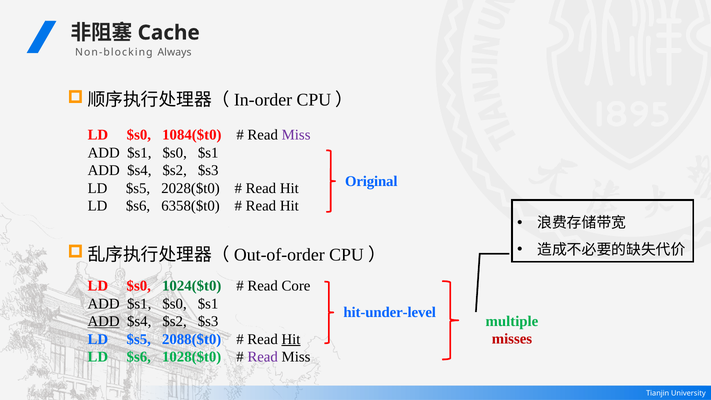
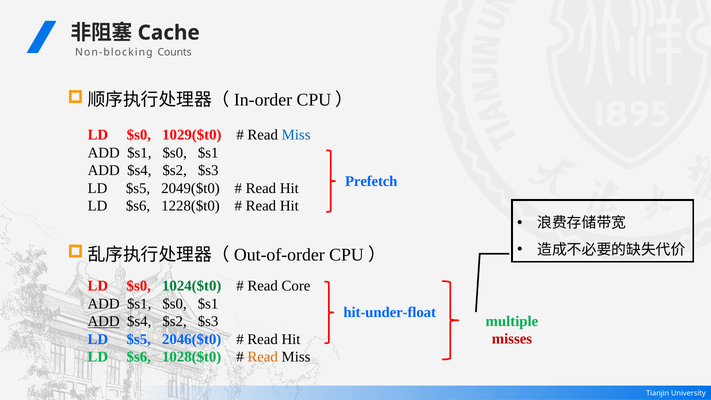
Always: Always -> Counts (175, 52)
1084($t0: 1084($t0 -> 1029($t0 (192, 135)
Miss colour: purple -> blue (296, 135)
Original: Original -> Prefetch (371, 181)
2028($t0: 2028($t0 -> 2049($t0 (191, 188)
6358($t0: 6358($t0 -> 1228($t0 (191, 206)
hit-under-level: hit-under-level -> hit-under-float (390, 312)
2088($t0: 2088($t0 -> 2046($t0 (192, 339)
Hit underline: present -> none (291, 339)
Read colour: purple -> orange (263, 357)
